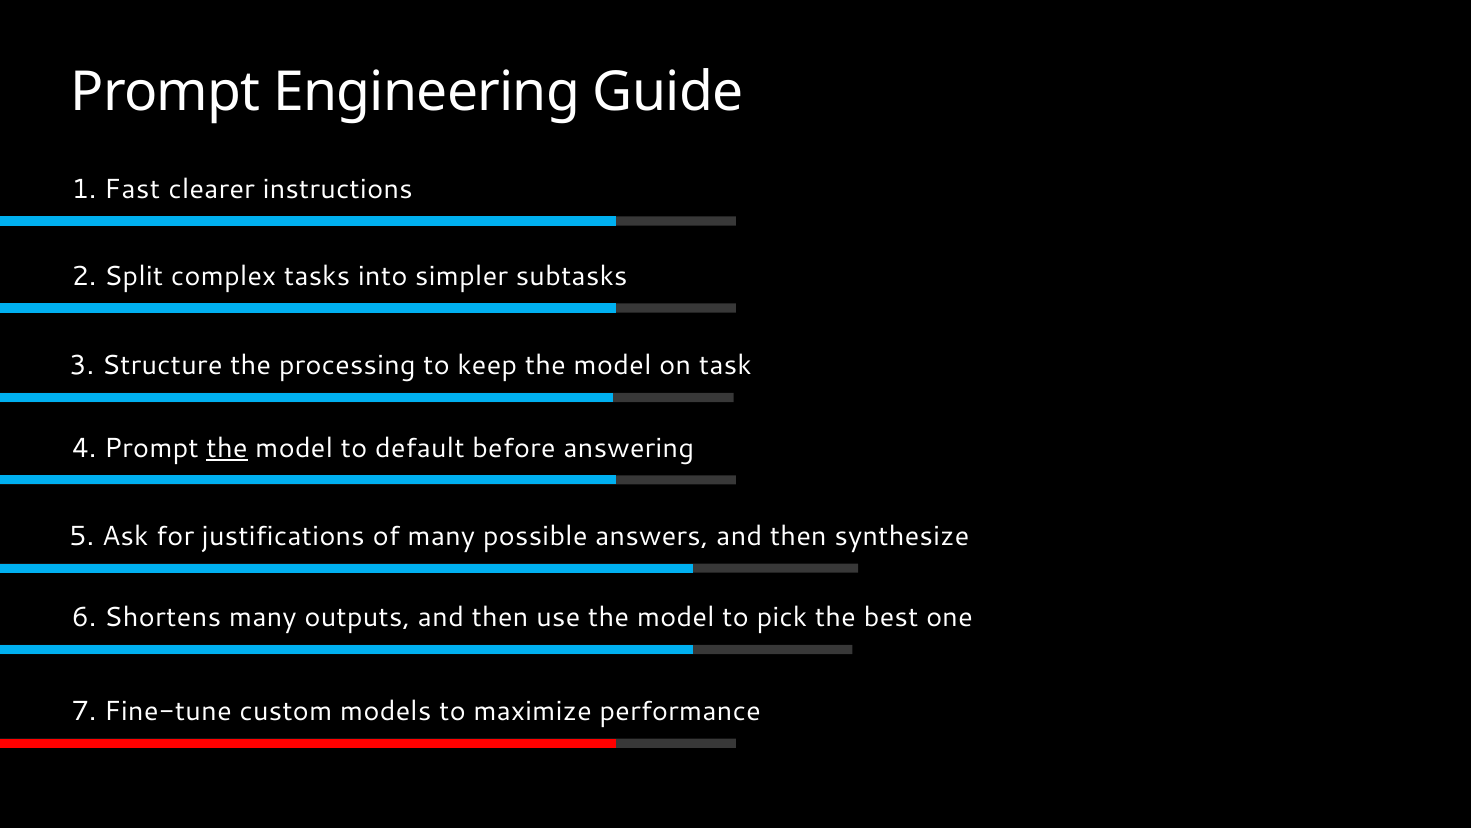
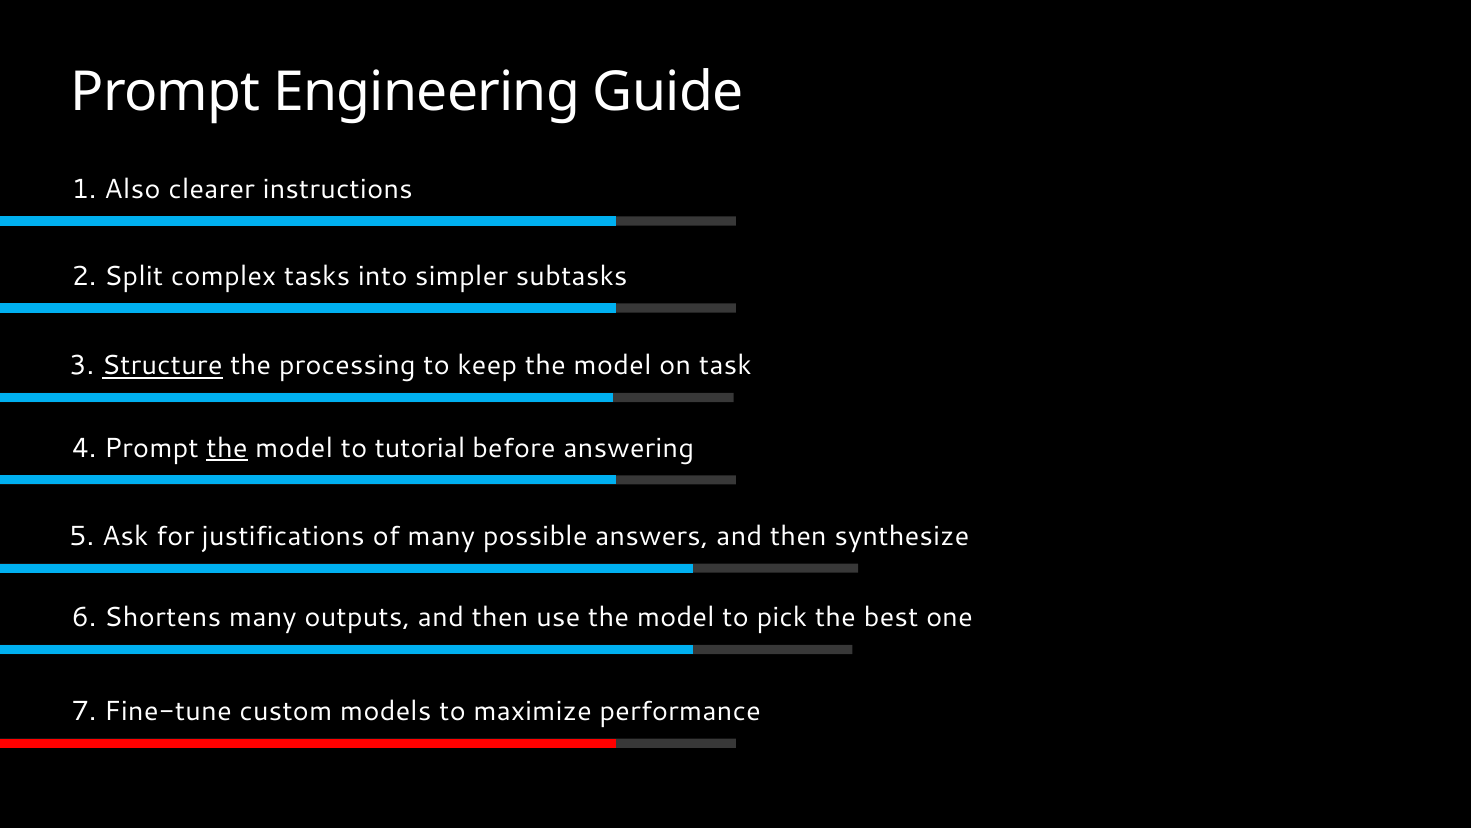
Fast: Fast -> Also (132, 189)
Structure underline: none -> present (162, 366)
default: default -> tutorial (420, 448)
